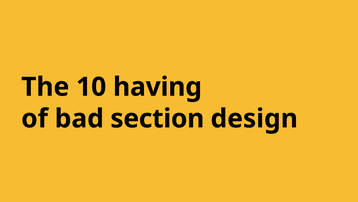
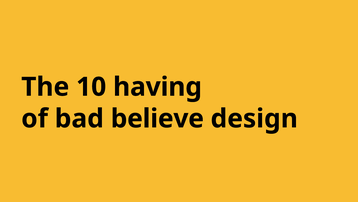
section: section -> believe (157, 118)
